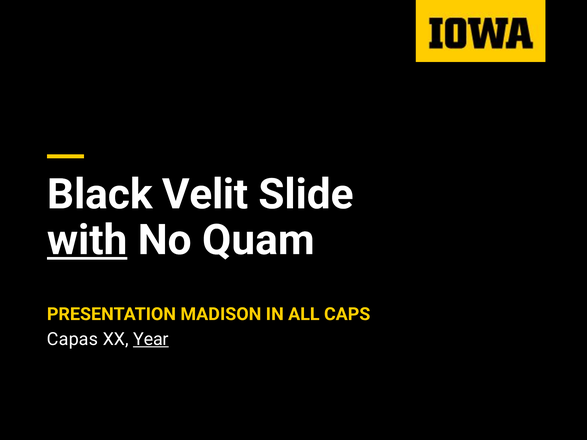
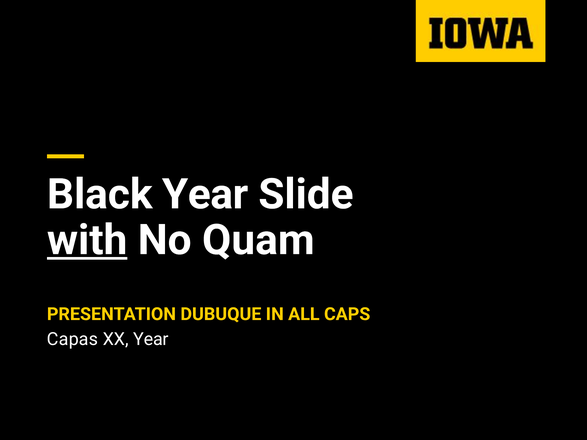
Black Velit: Velit -> Year (205, 195)
MADISON: MADISON -> DUBUQUE (221, 314)
Year underline: present -> none (151, 339)
